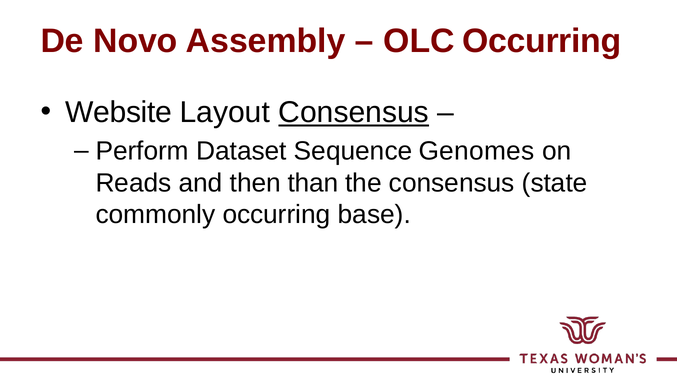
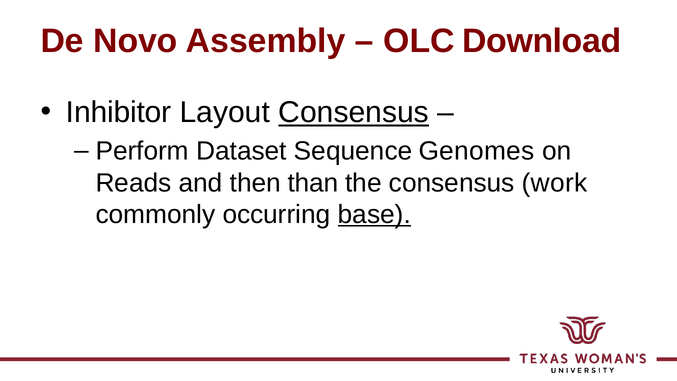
OLC Occurring: Occurring -> Download (542, 41)
Website: Website -> Inhibitor (119, 112)
state: state -> work (555, 183)
base underline: none -> present (374, 214)
